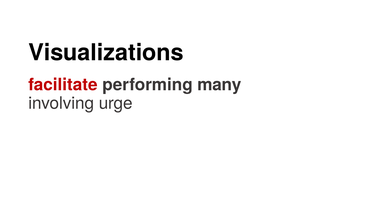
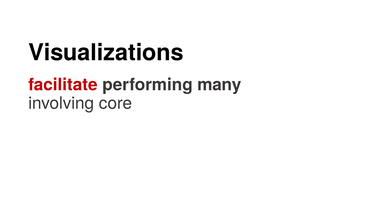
urge: urge -> core (116, 103)
